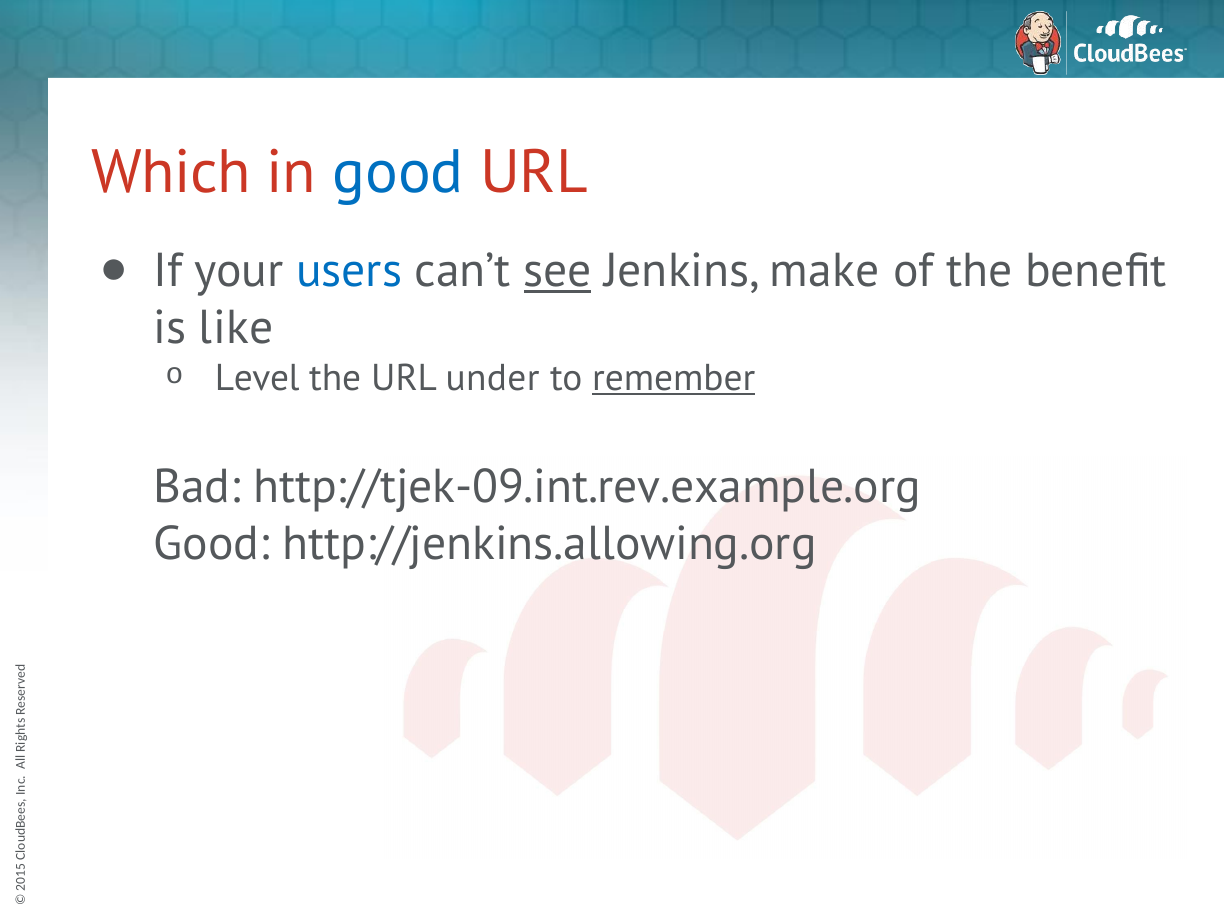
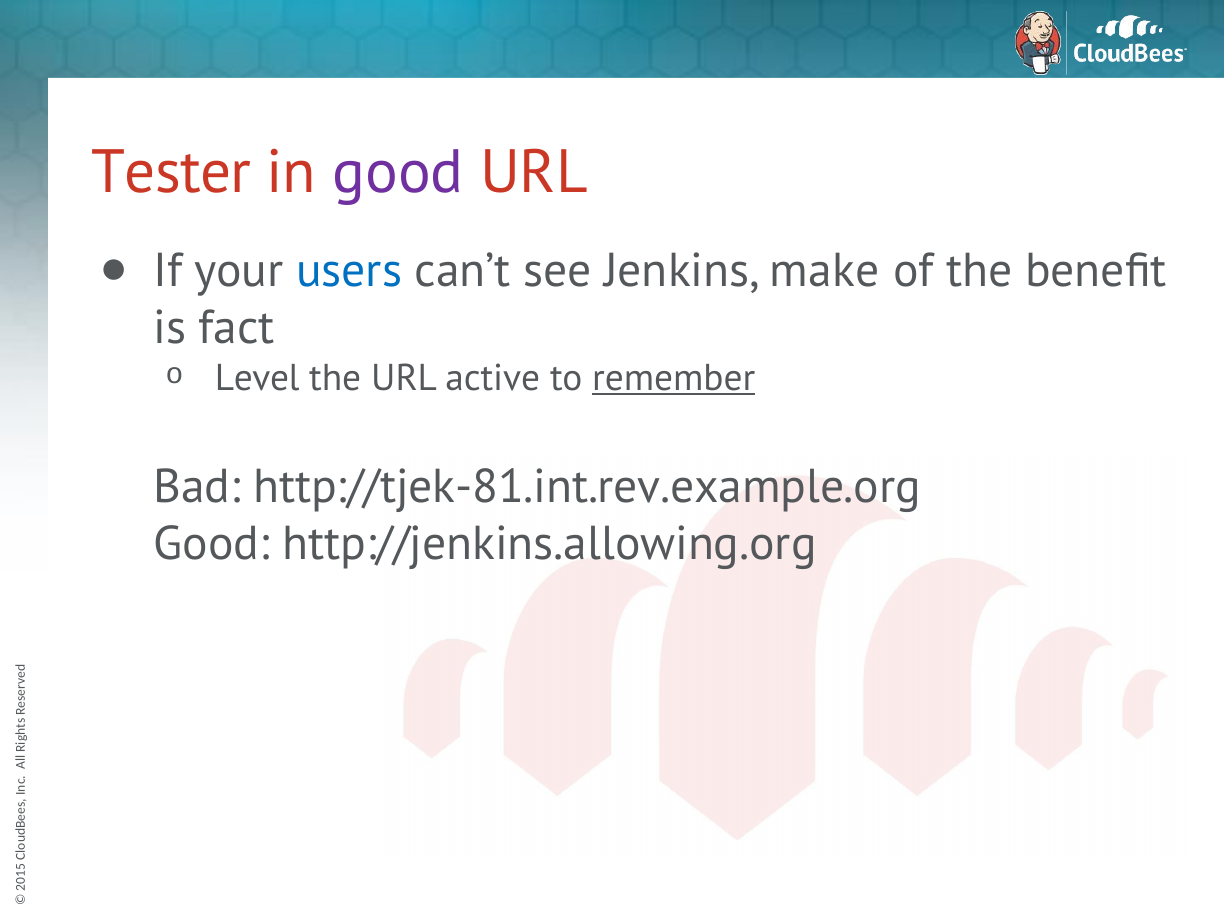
Which: Which -> Tester (171, 172)
good colour: blue -> purple (398, 172)
see underline: present -> none (558, 271)
like: like -> fact (237, 328)
under: under -> active (493, 378)
http://tjek-09.int.rev.example.org: http://tjek-09.int.rev.example.org -> http://tjek-81.int.rev.example.org (587, 487)
